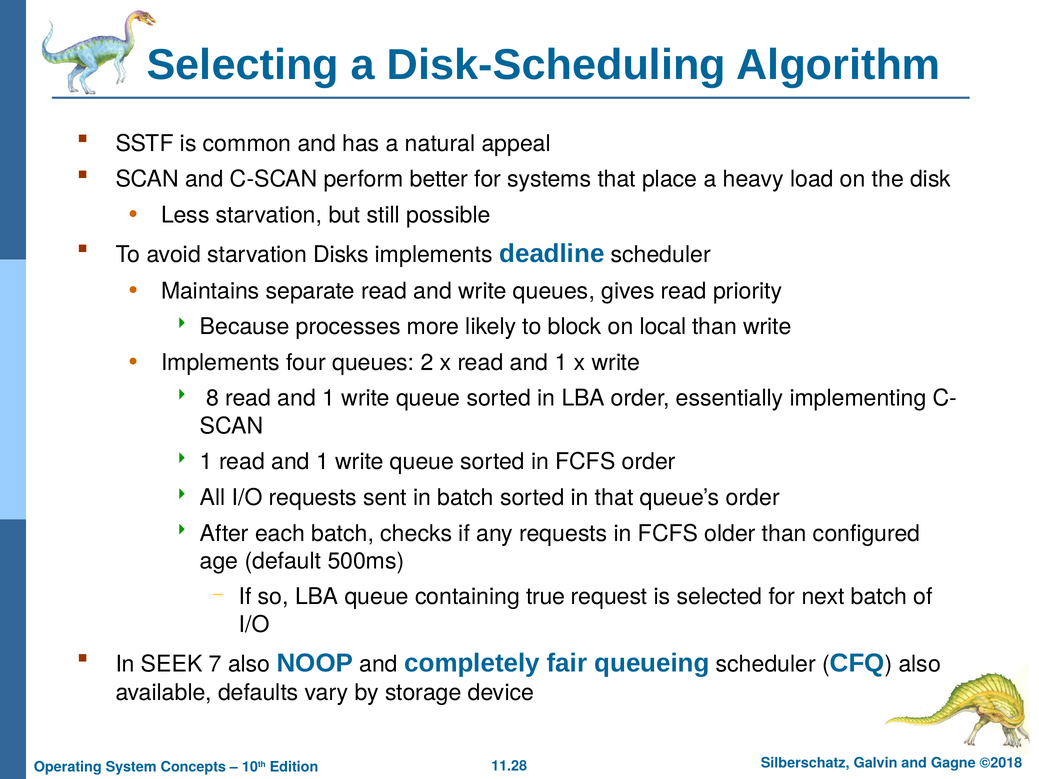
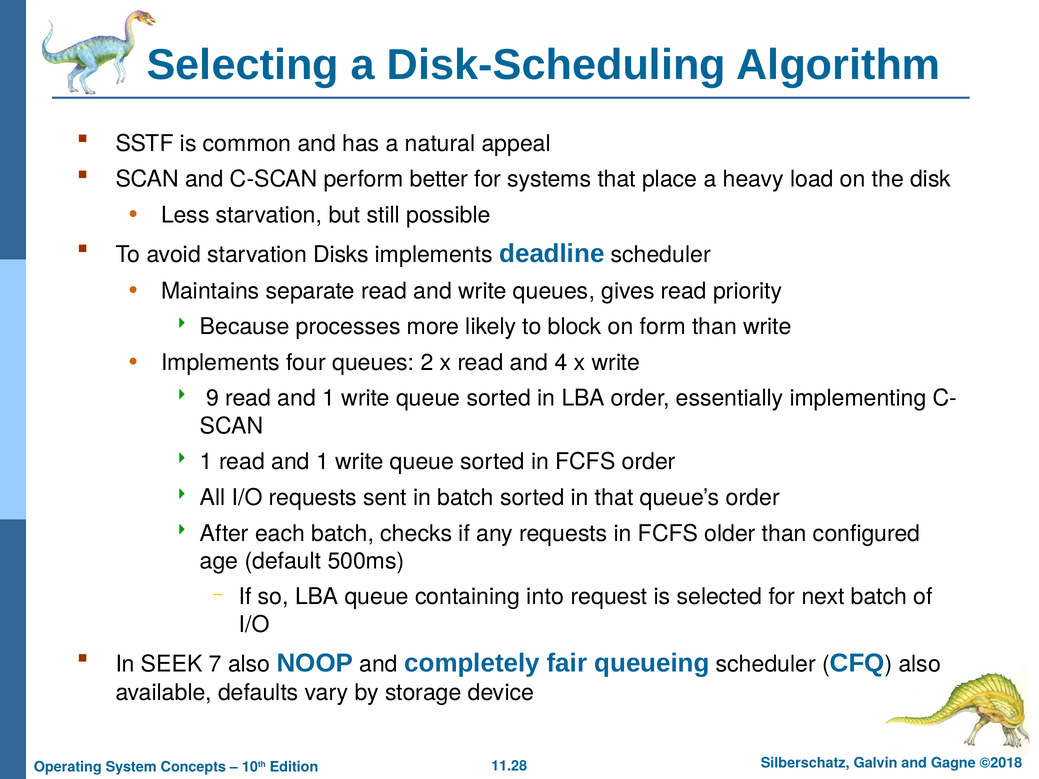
local: local -> form (663, 327)
x read and 1: 1 -> 4 (561, 363)
8: 8 -> 9 (213, 398)
true: true -> into (545, 597)
